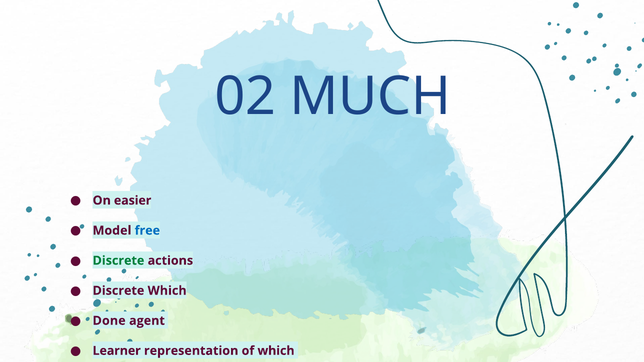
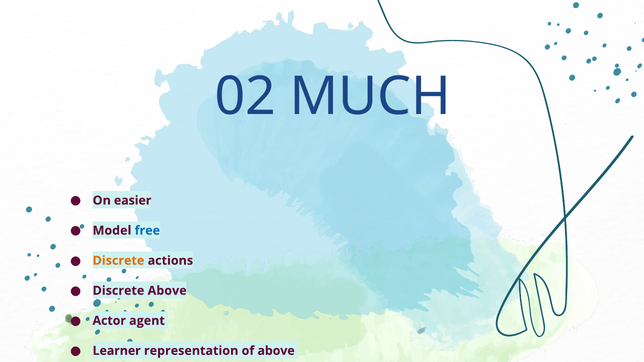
Discrete colour: green -> orange (118, 261)
Discrete Which: Which -> Above (167, 291)
Done: Done -> Actor (109, 321)
of which: which -> above (276, 351)
